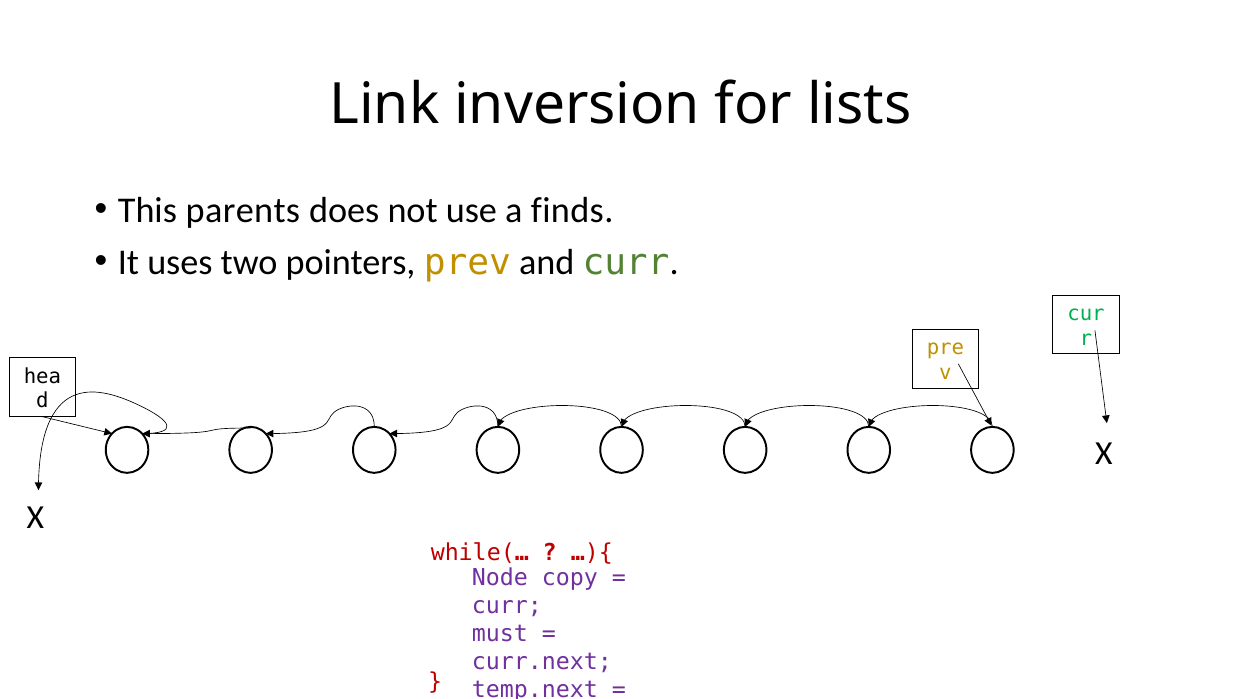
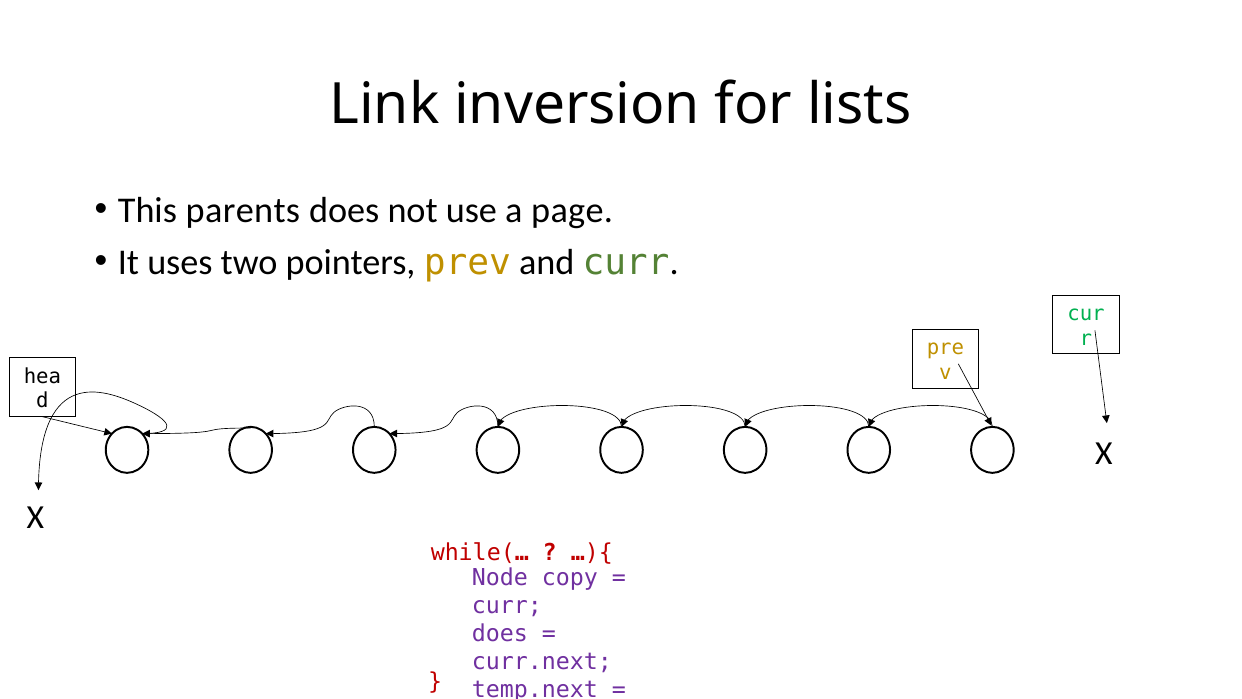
finds: finds -> page (572, 210)
must: must -> does (500, 633)
